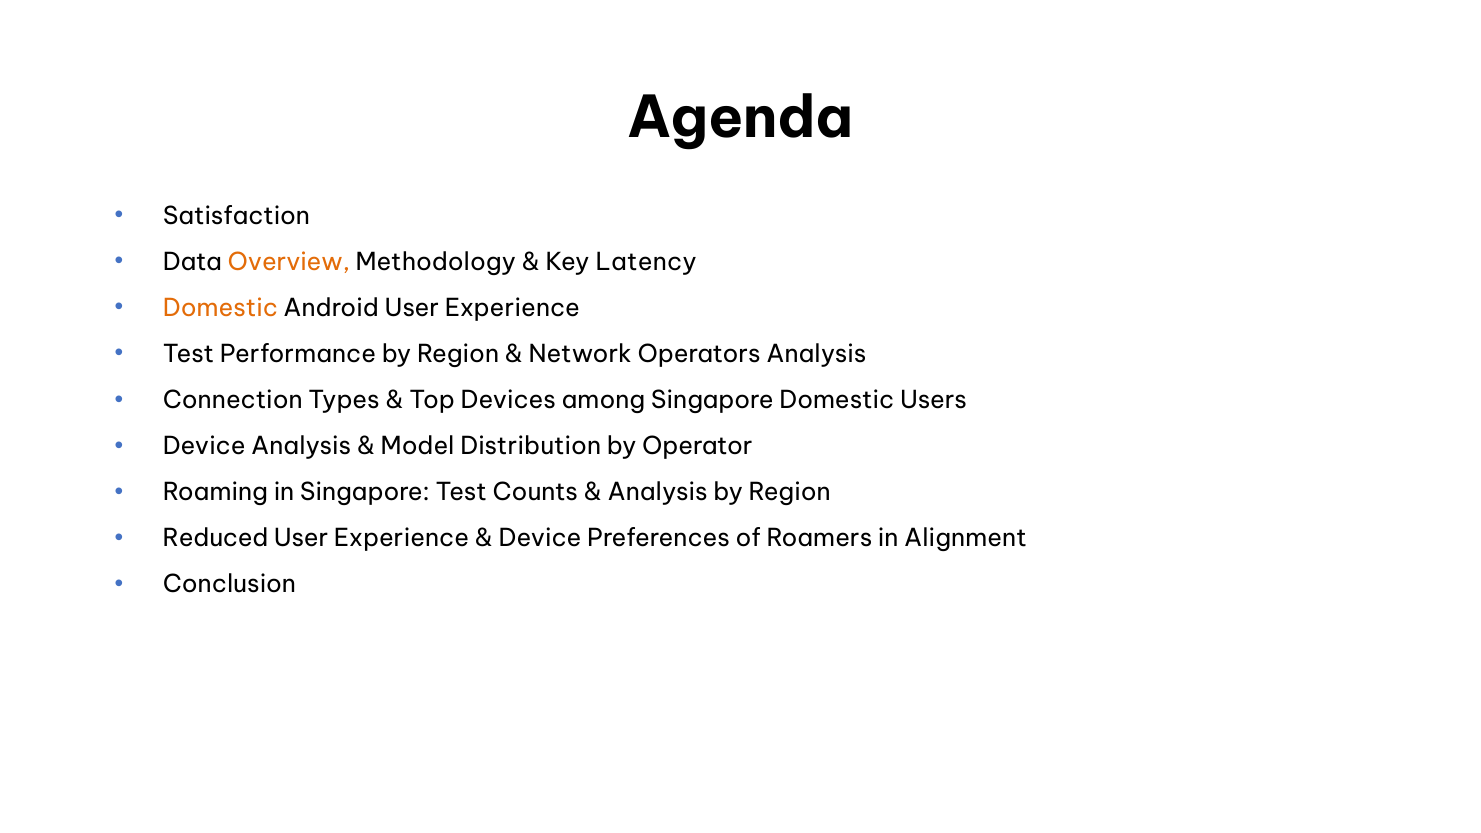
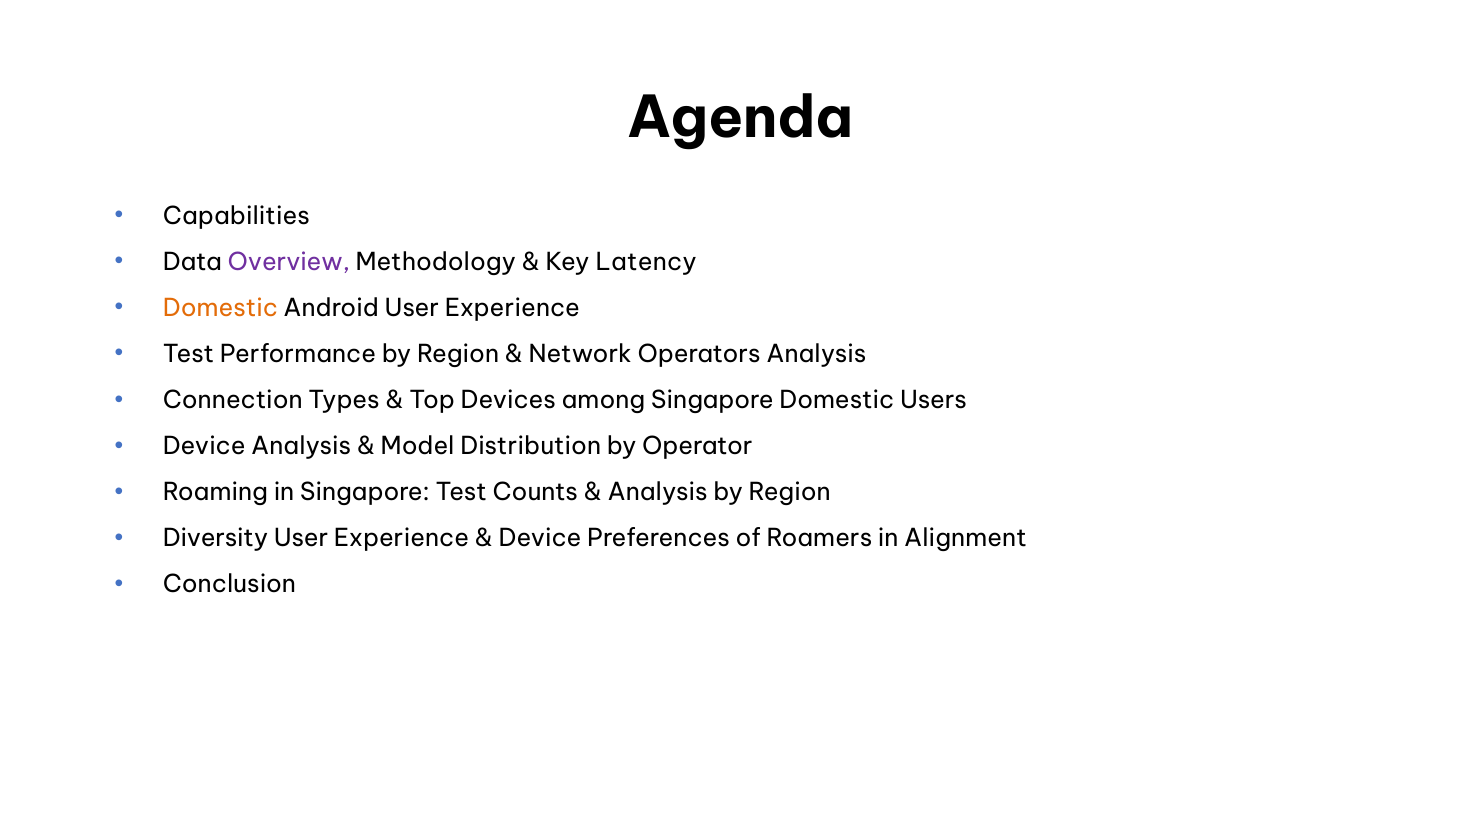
Satisfaction: Satisfaction -> Capabilities (236, 216)
Overview colour: orange -> purple (289, 262)
Reduced: Reduced -> Diversity (216, 538)
